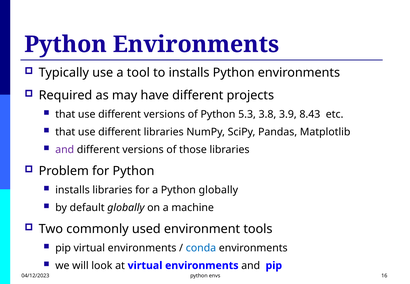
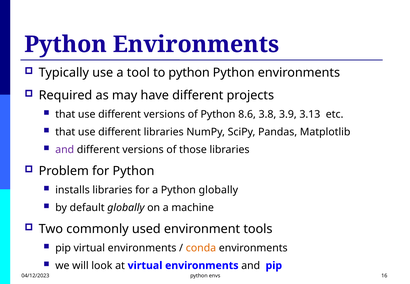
to installs: installs -> python (189, 73)
5.3: 5.3 -> 8.6 (247, 114)
8.43: 8.43 -> 3.13 (310, 114)
conda colour: blue -> orange (201, 248)
